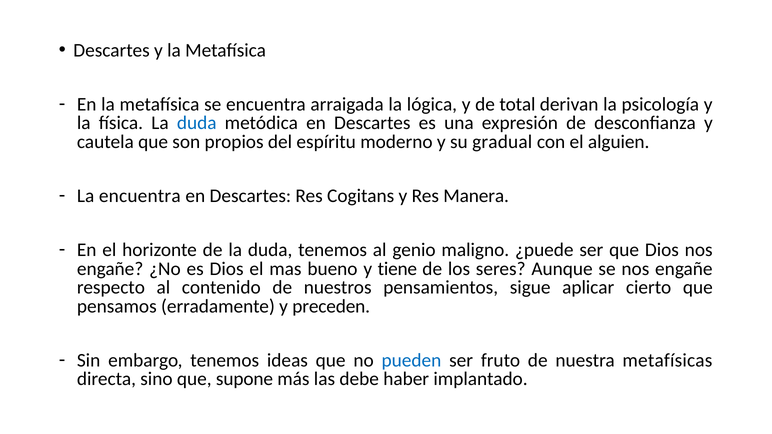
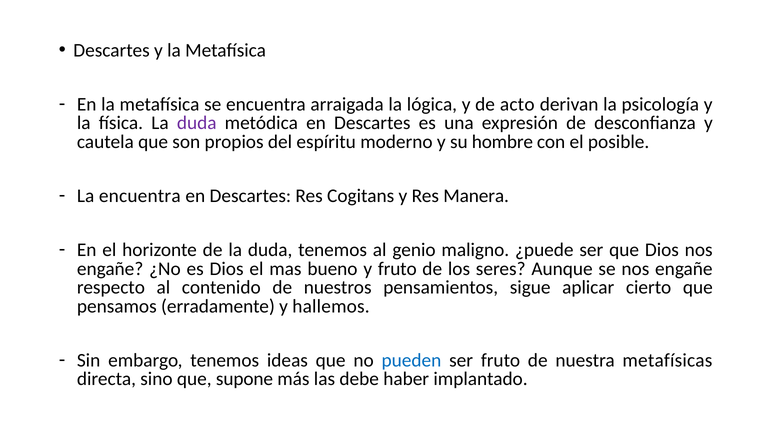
total: total -> acto (517, 104)
duda colour: blue -> purple (197, 123)
gradual: gradual -> hombre (502, 142)
alguien: alguien -> posible (619, 142)
y tiene: tiene -> fruto (397, 269)
preceden: preceden -> hallemos (331, 306)
